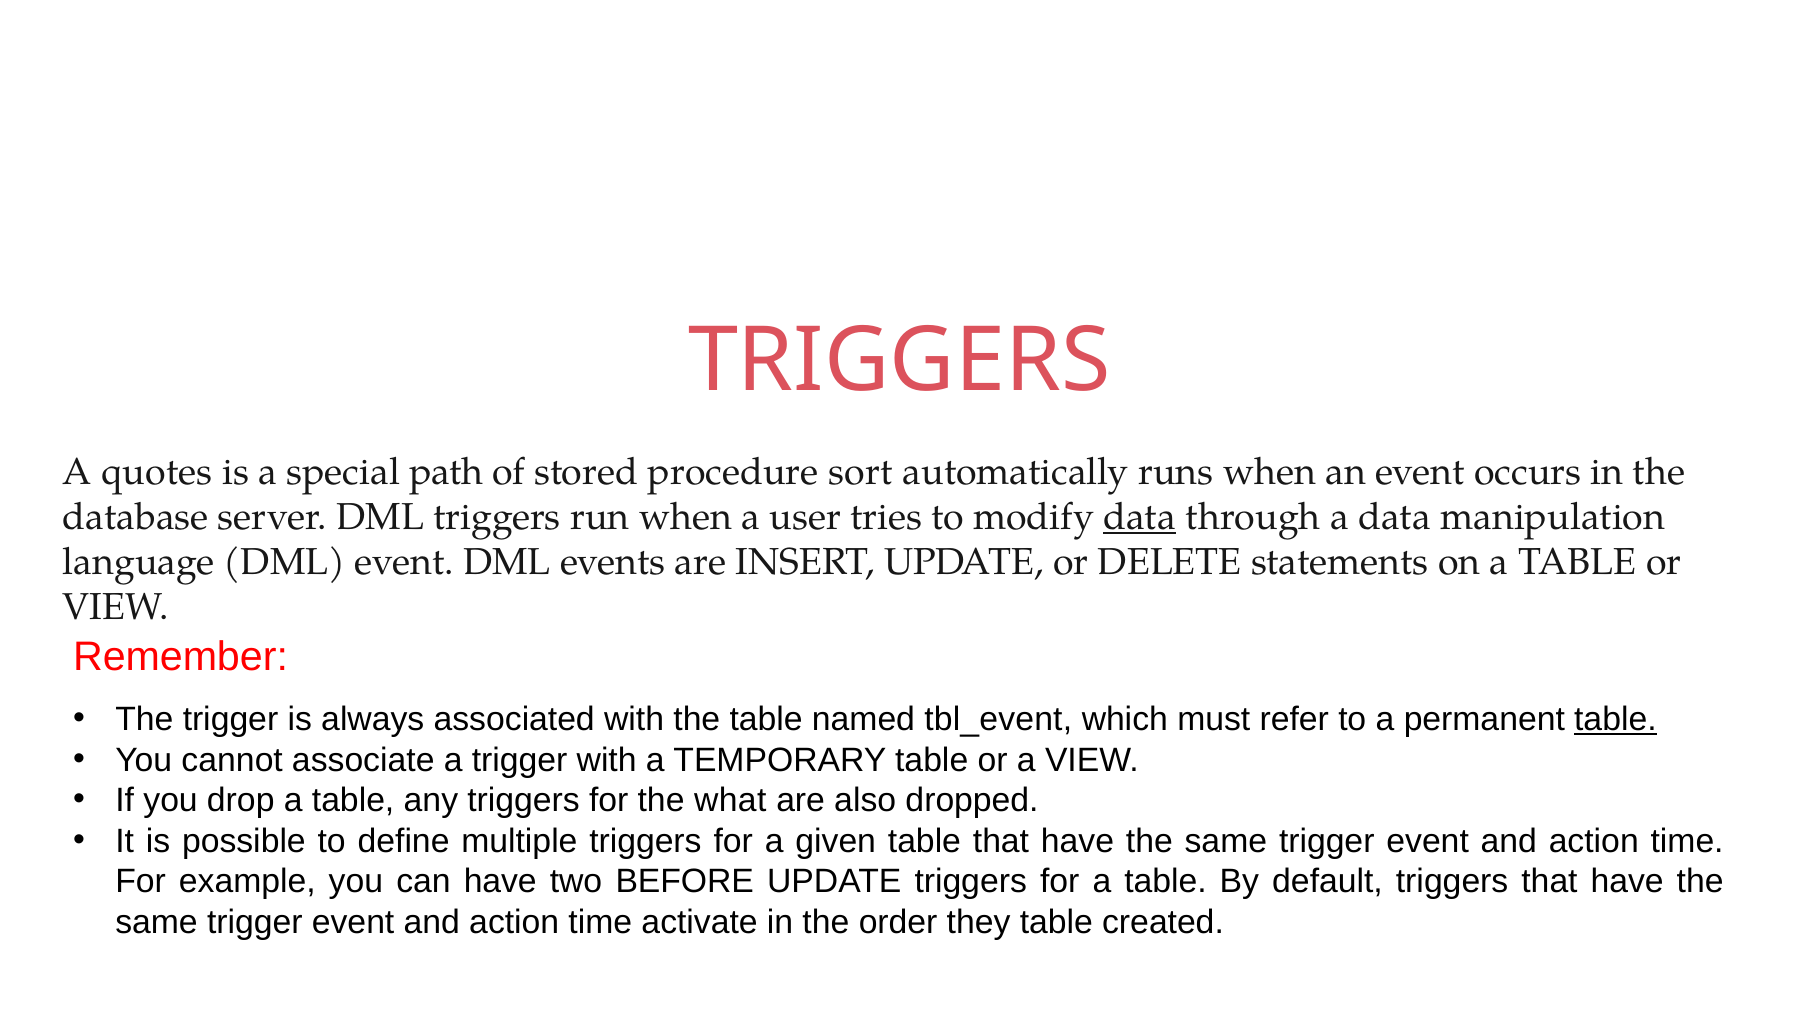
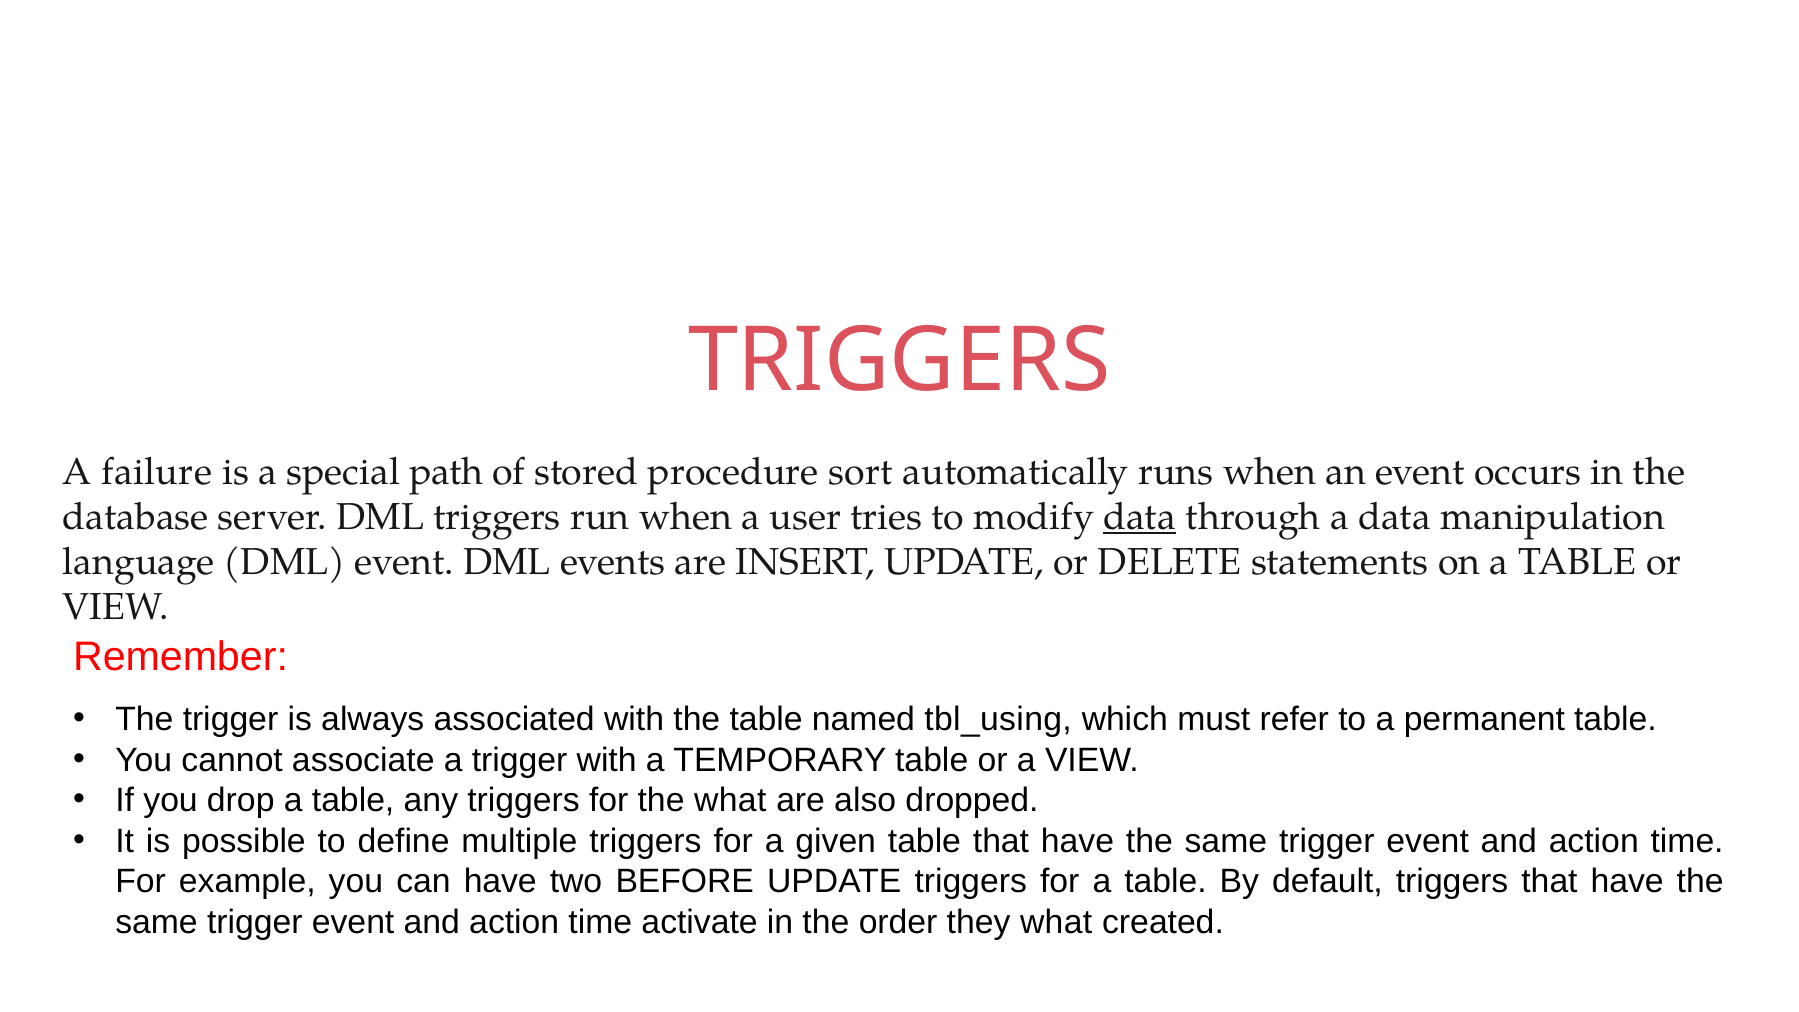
quotes: quotes -> failure (157, 472)
tbl_event: tbl_event -> tbl_using (998, 719)
table underline: present -> none (1615, 719)
they table: table -> what (1056, 922)
